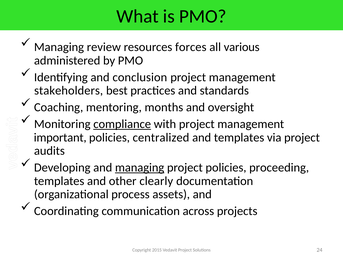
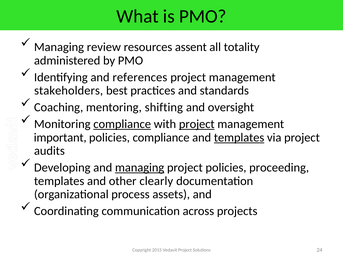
forces: forces -> assent (191, 47)
various: various -> totality (242, 47)
conclusion: conclusion -> references (140, 77)
months: months -> shifting (164, 107)
project underline: none -> present (197, 124)
policies centralized: centralized -> compliance (161, 138)
templates underline: none -> present (239, 138)
